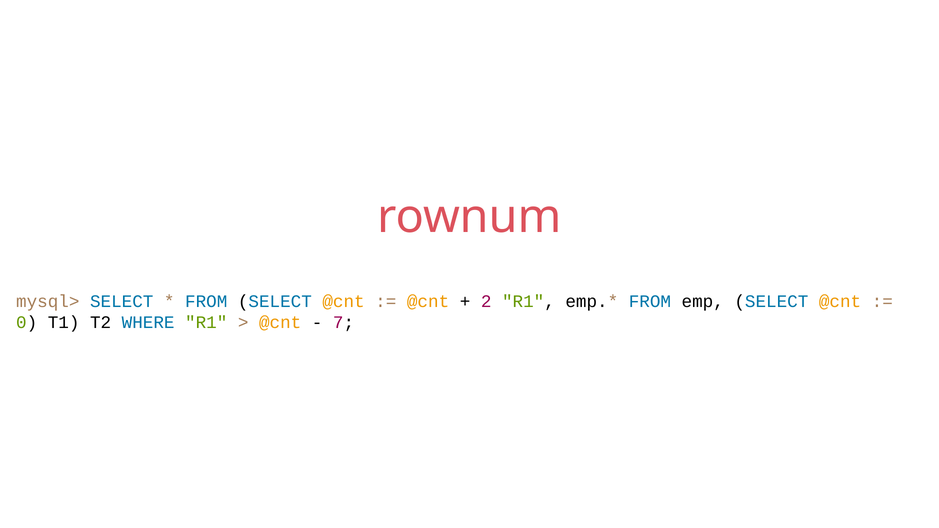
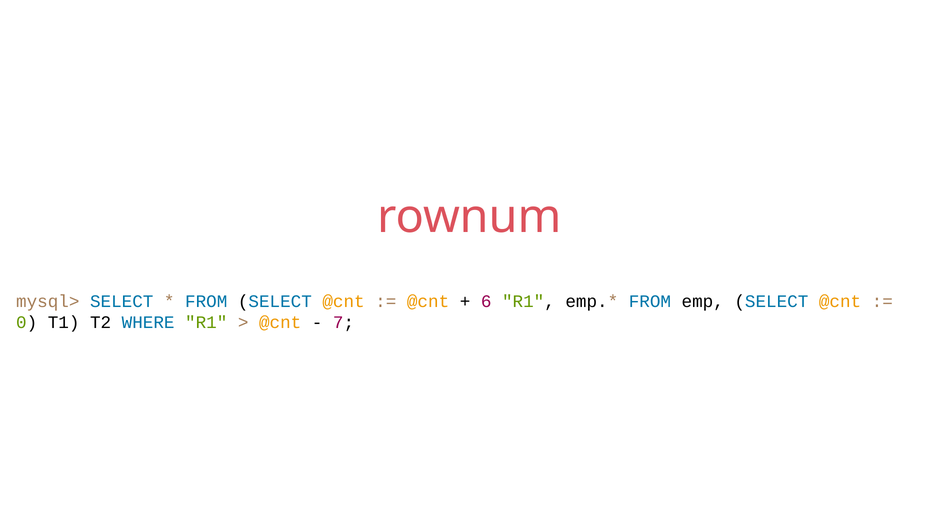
2: 2 -> 6 (486, 302)
